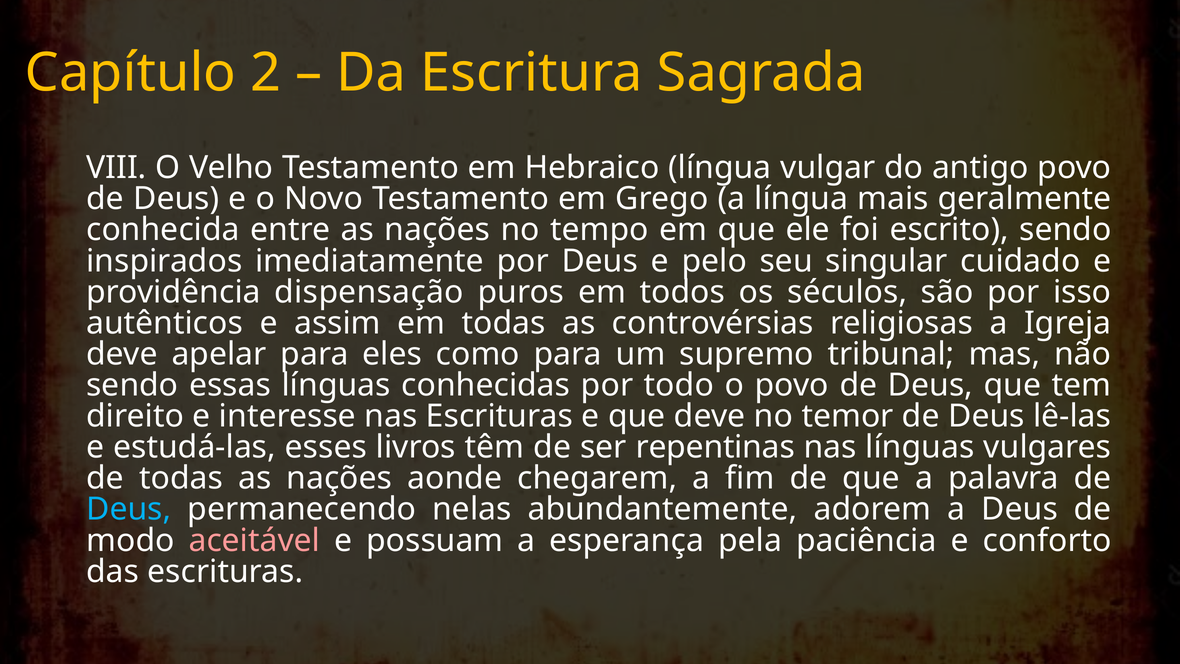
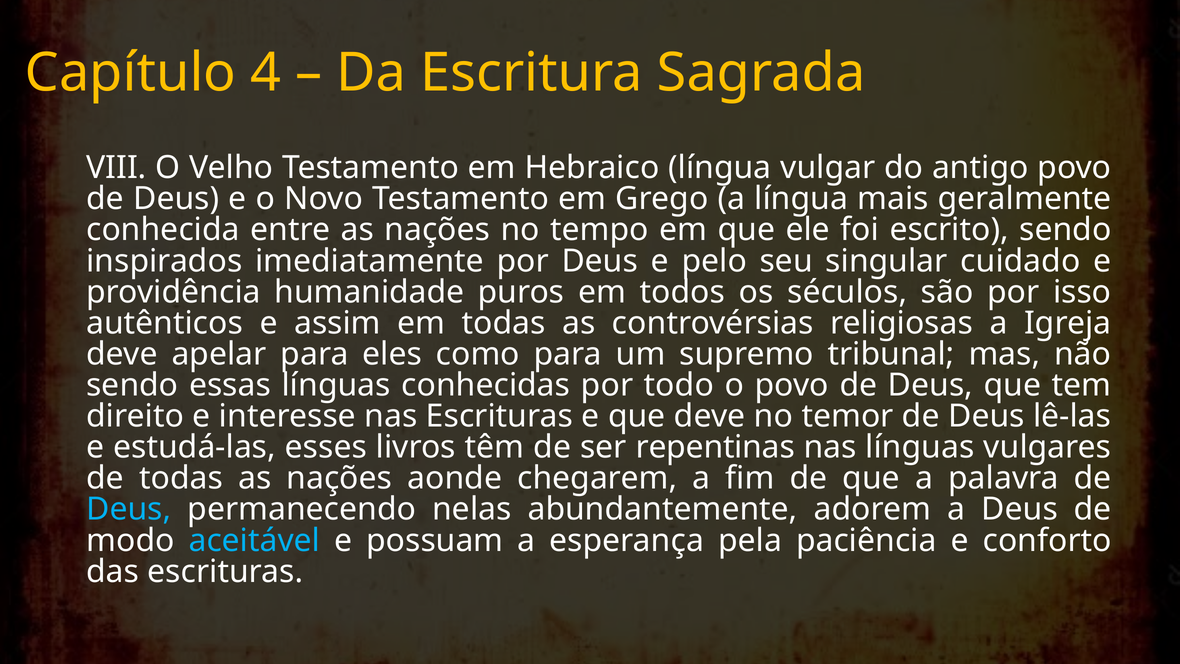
2: 2 -> 4 (266, 73)
dispensação: dispensação -> humanidade (369, 292)
aceitável colour: pink -> light blue (254, 540)
